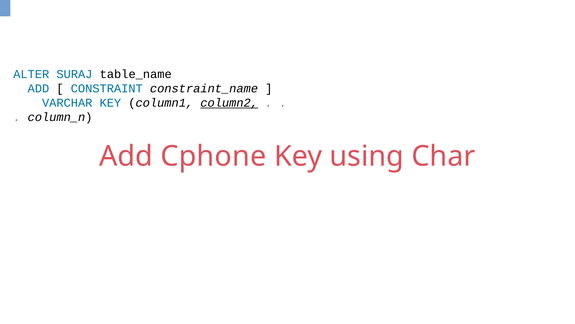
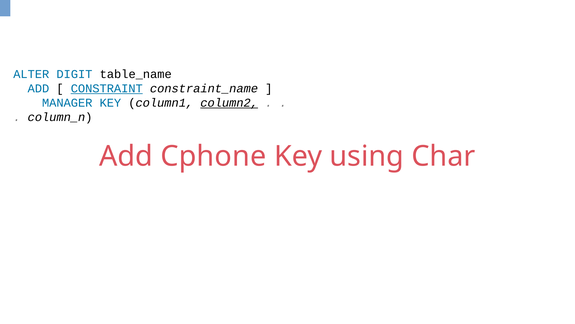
SURAJ: SURAJ -> DIGIT (74, 74)
CONSTRAINT underline: none -> present (107, 88)
VARCHAR: VARCHAR -> MANAGER (67, 103)
